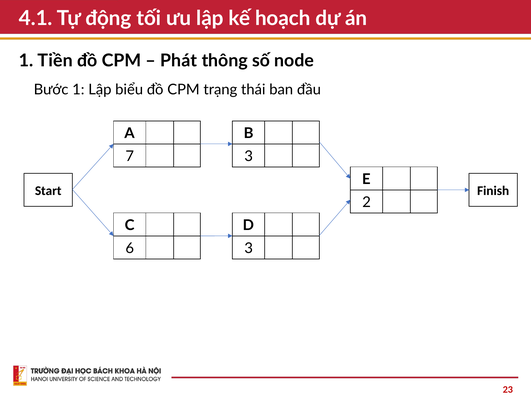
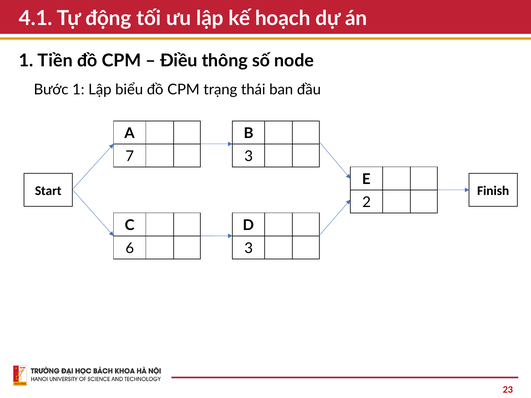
Phát: Phát -> Điều (179, 61)
